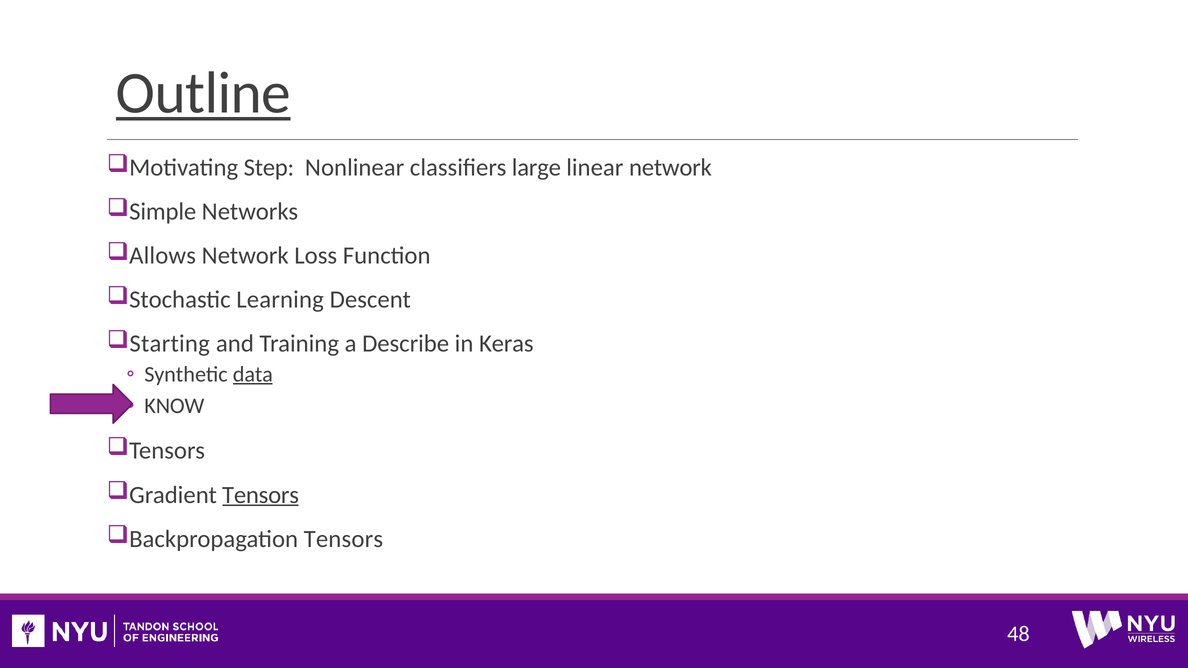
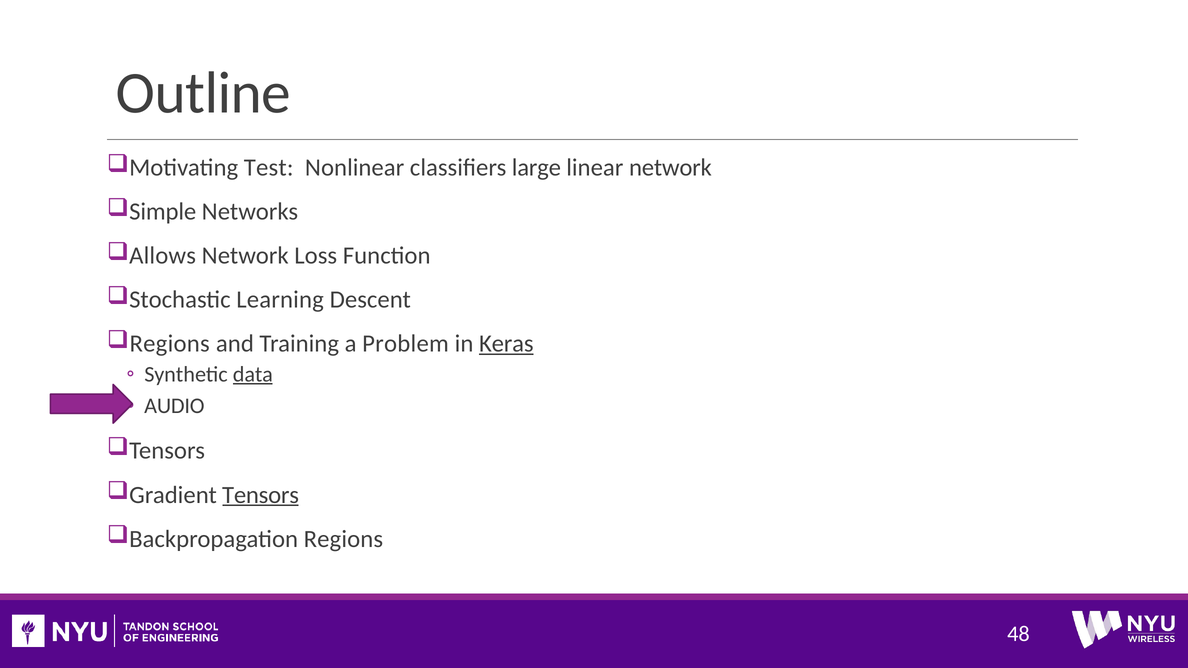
Outline underline: present -> none (203, 93)
Step: Step -> Test (269, 168)
Starting: Starting -> Regions (170, 344)
Describe: Describe -> Problem (405, 344)
Keras underline: none -> present (506, 344)
KNOW: KNOW -> AUDIO (174, 406)
Backpropagation Tensors: Tensors -> Regions (343, 539)
